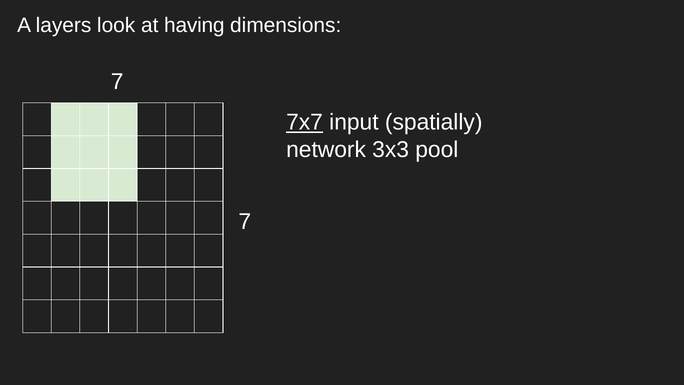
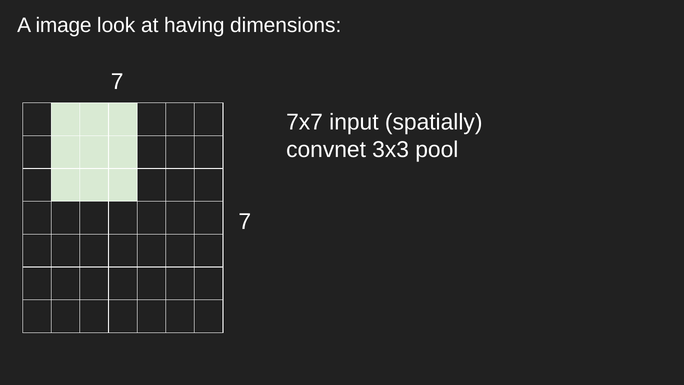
layers: layers -> image (64, 25)
7x7 underline: present -> none (305, 122)
network: network -> convnet (326, 150)
